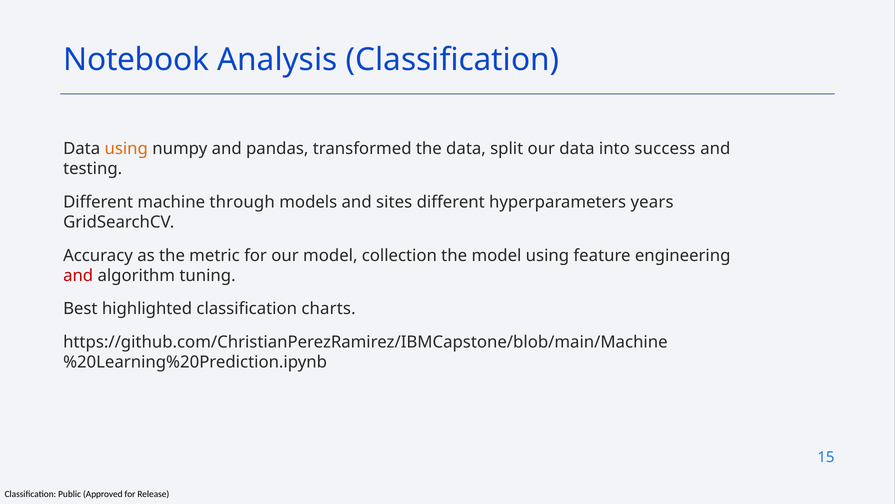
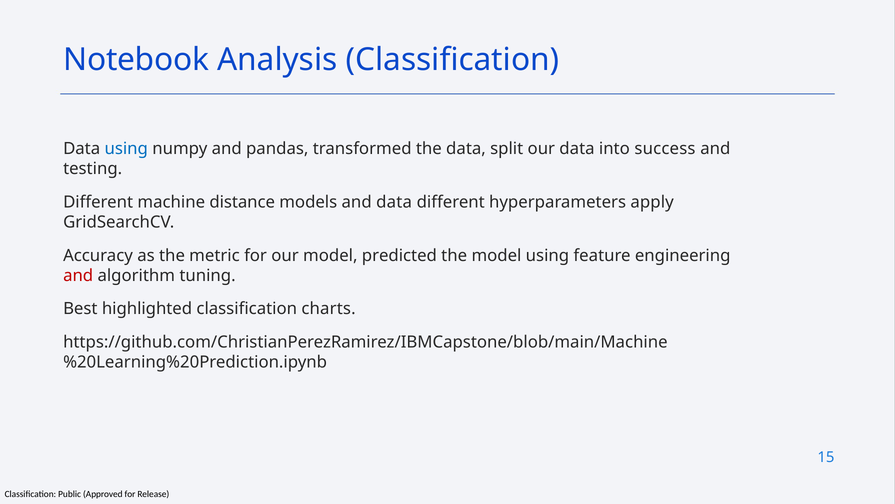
using colour: orange -> blue (126, 149)
through: through -> distance (242, 202)
and sites: sites -> data (394, 202)
years: years -> apply (652, 202)
collection: collection -> predicted (399, 255)
